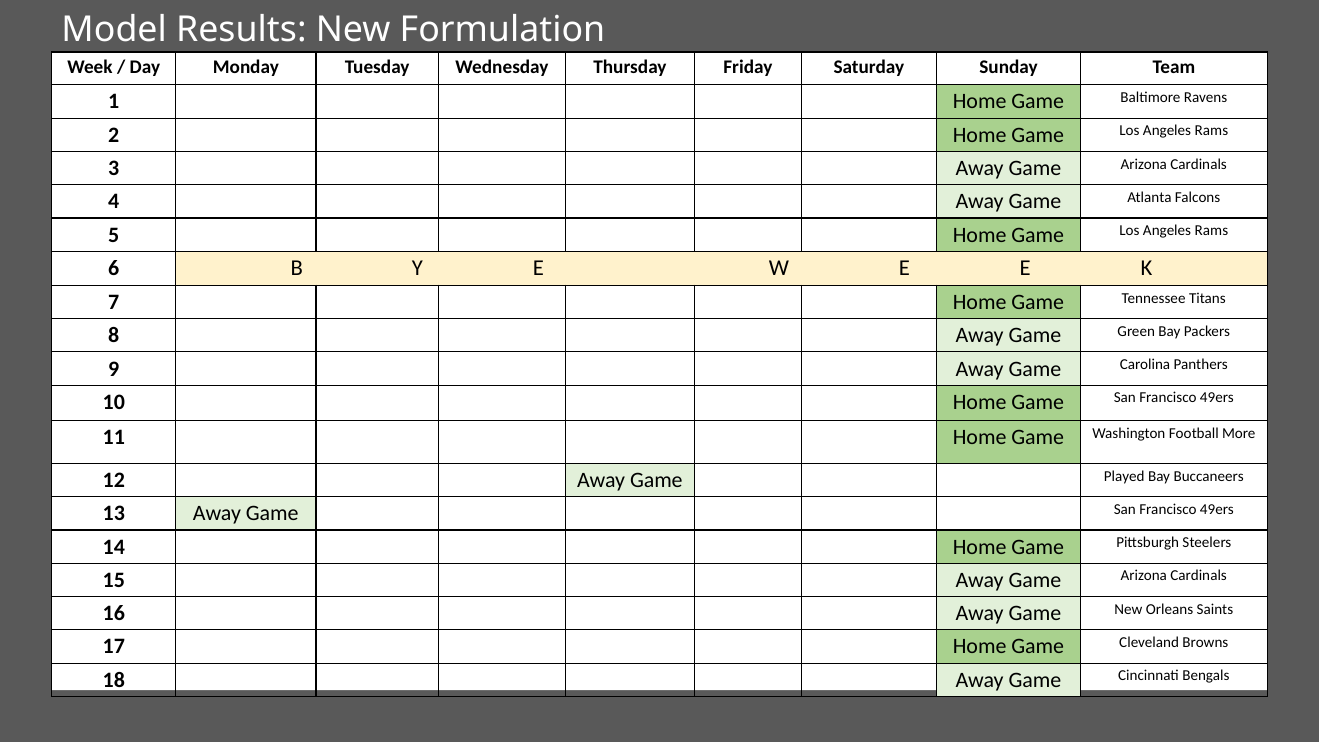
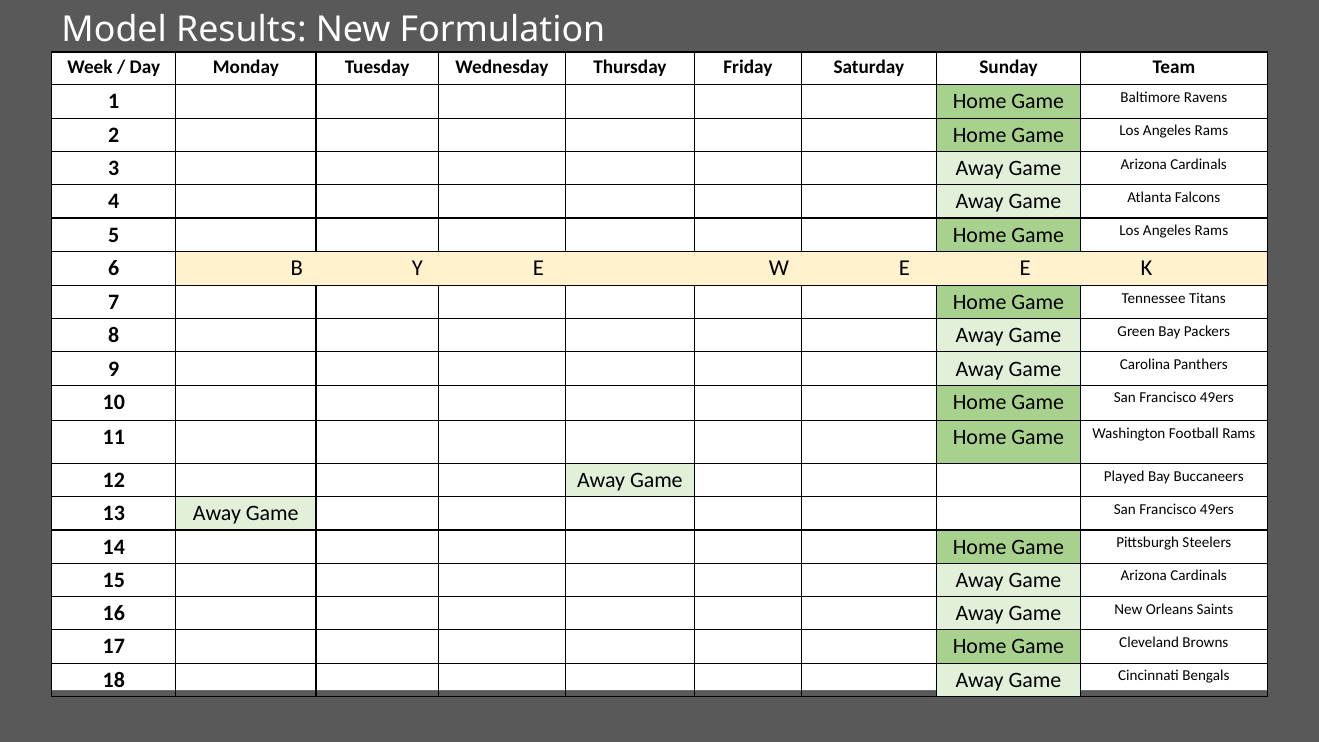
Football More: More -> Rams (1239, 434)
